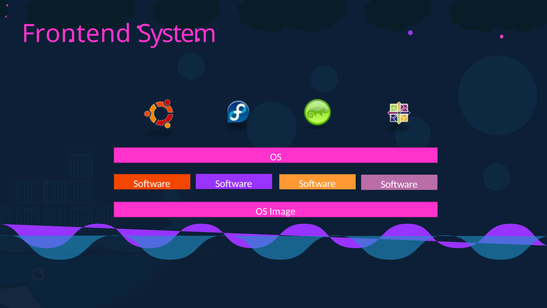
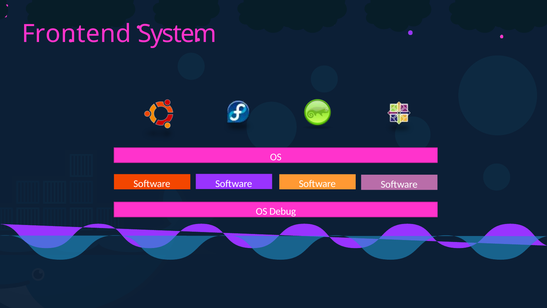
Image: Image -> Debug (283, 211)
